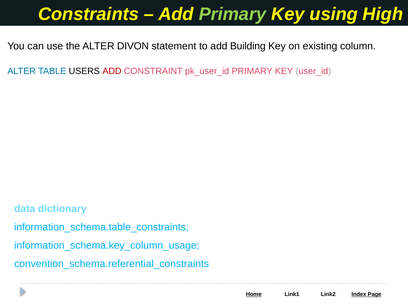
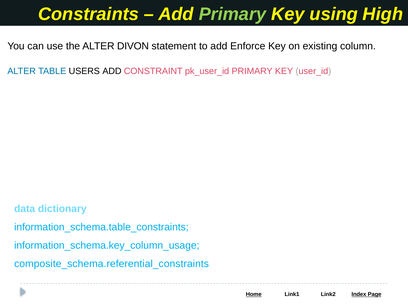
Building: Building -> Enforce (248, 46)
ADD colour: red -> black (112, 71)
convention_schema.referential_constraints: convention_schema.referential_constraints -> composite_schema.referential_constraints (112, 264)
